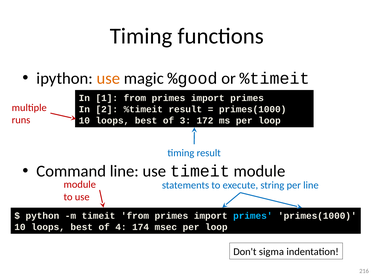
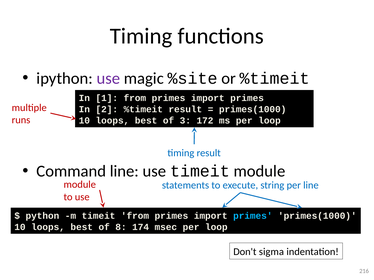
use colour: orange -> purple (108, 78)
%good: %good -> %site (193, 78)
4: 4 -> 8 (121, 227)
